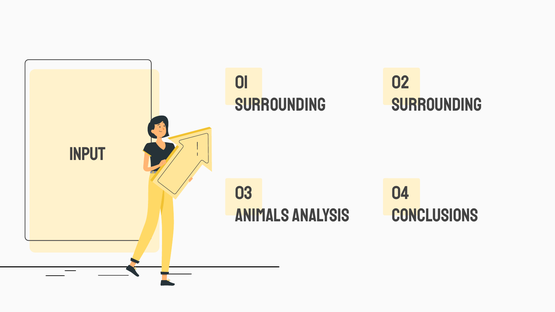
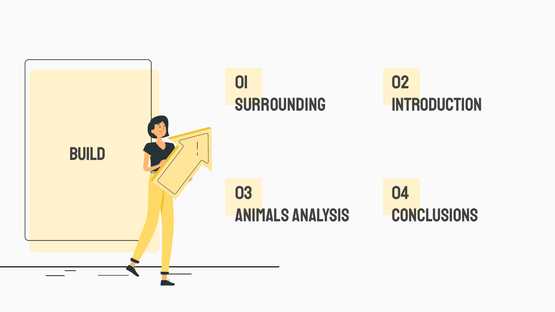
SURROUNDING: SURROUNDING -> INTRODUCTION (437, 105)
INPUT: INPUT -> BUILD (88, 154)
